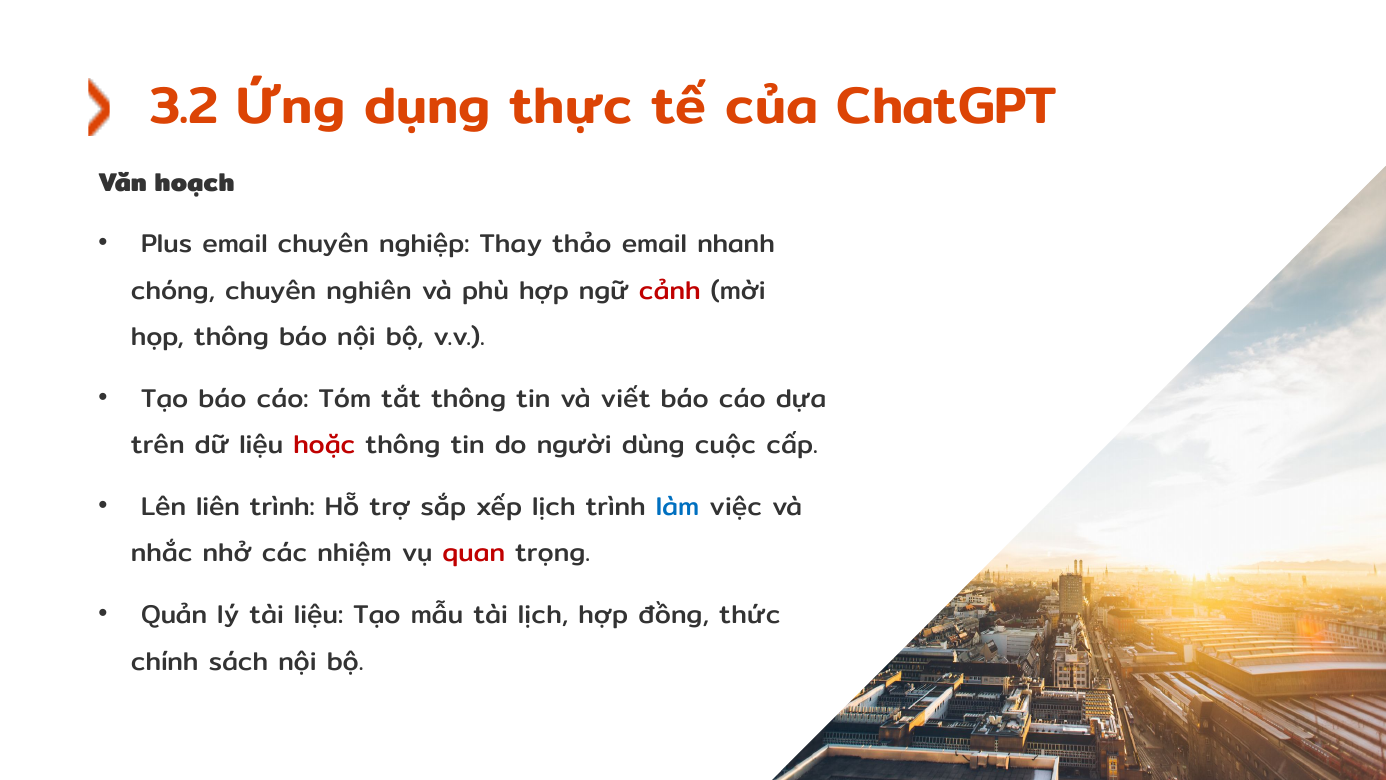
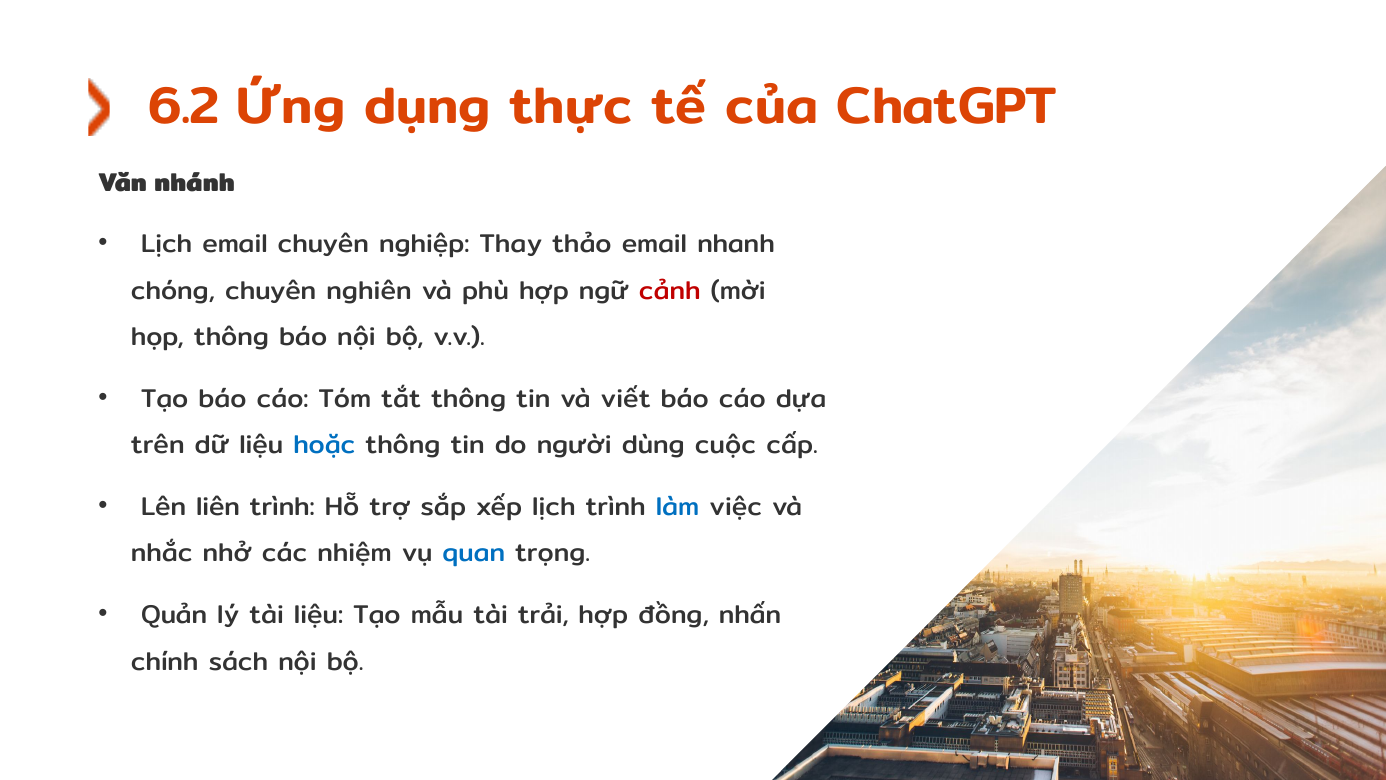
3.2: 3.2 -> 6.2 (184, 106)
hoạch: hoạch -> nhánh (195, 182)
Plus: Plus -> Lịch (167, 244)
hoặc colour: red -> blue (324, 445)
quan colour: red -> blue (474, 553)
tài lịch: lịch -> trải (543, 614)
thức: thức -> nhấn (750, 614)
